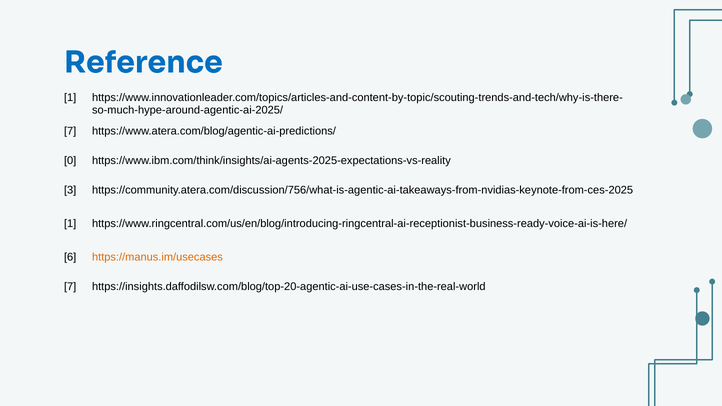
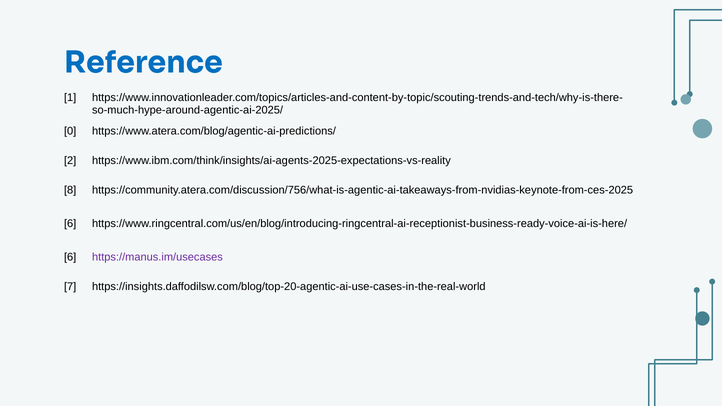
7: 7 -> 0 (70, 131)
0: 0 -> 2 (70, 161)
3: 3 -> 8 (70, 190)
1: 1 -> 6 (70, 224)
https://manus.im/usecases colour: orange -> purple (157, 257)
